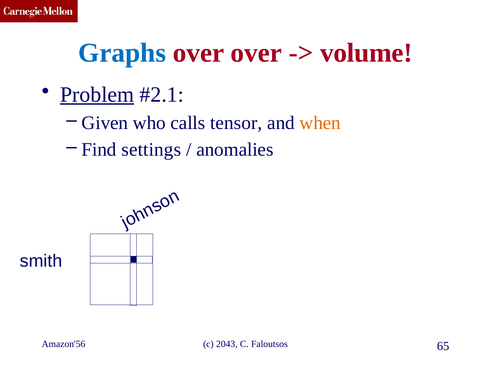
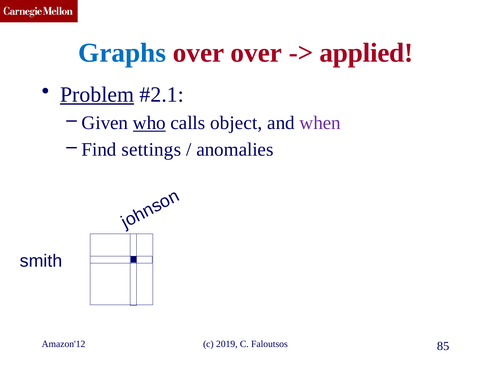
volume: volume -> applied (366, 53)
who underline: none -> present (149, 123)
tensor: tensor -> object (236, 123)
when colour: orange -> purple (320, 123)
Amazon'56: Amazon'56 -> Amazon'12 (64, 344)
2043: 2043 -> 2019 (227, 344)
65: 65 -> 85 (443, 346)
